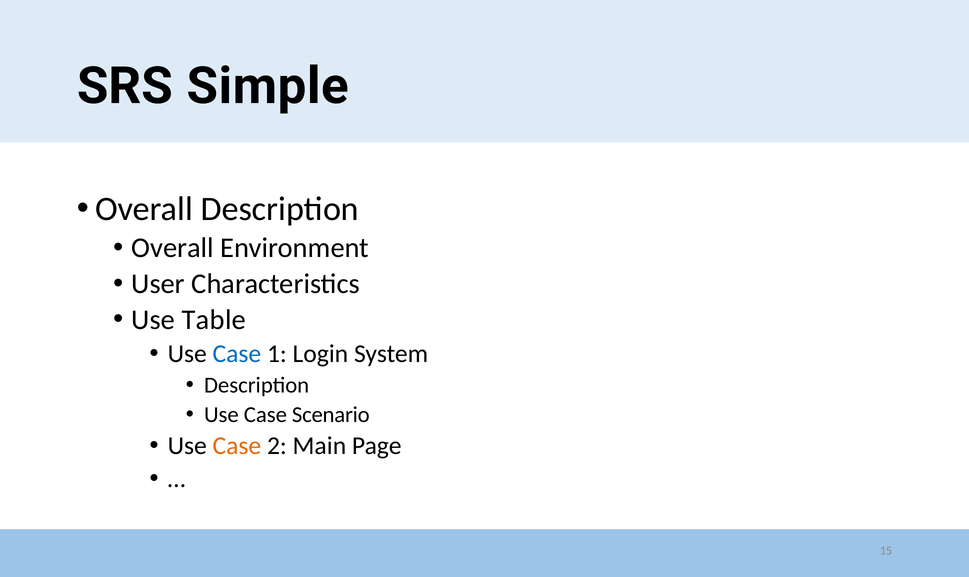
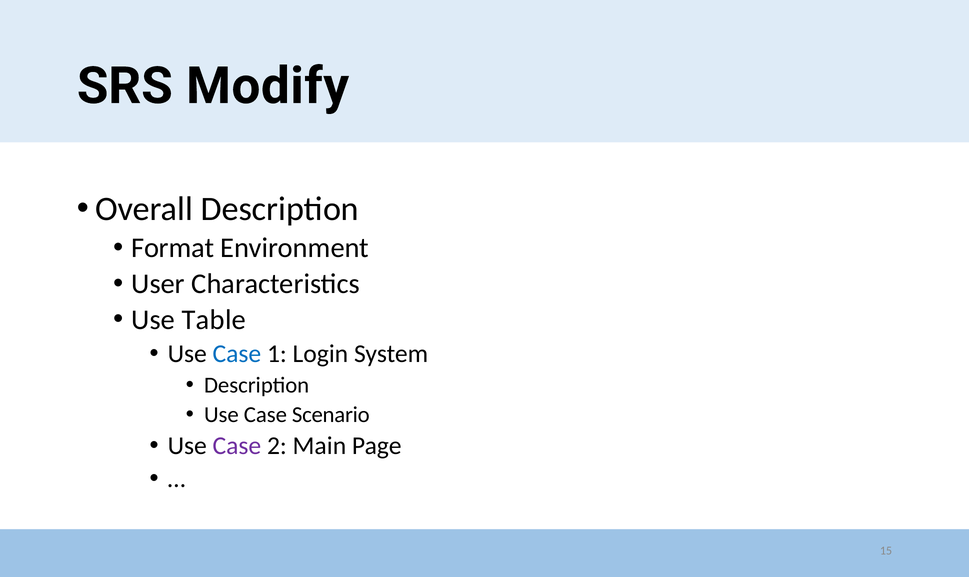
Simple: Simple -> Modify (268, 86)
Overall: Overall -> Format (173, 248)
Case colour: orange -> purple (237, 446)
